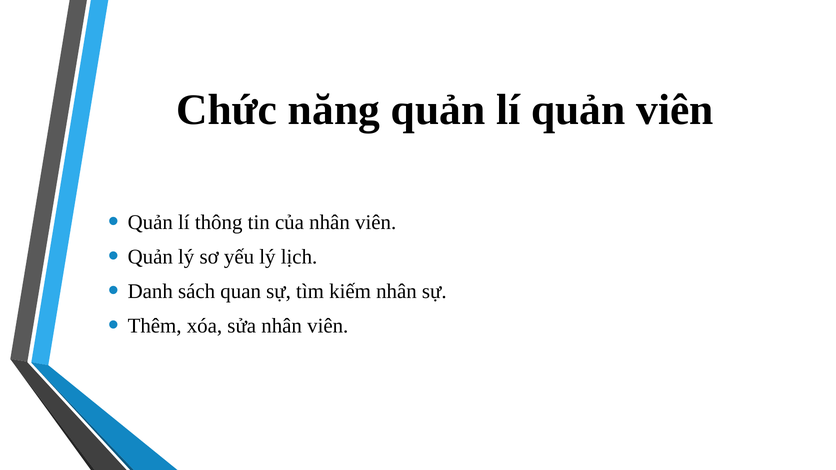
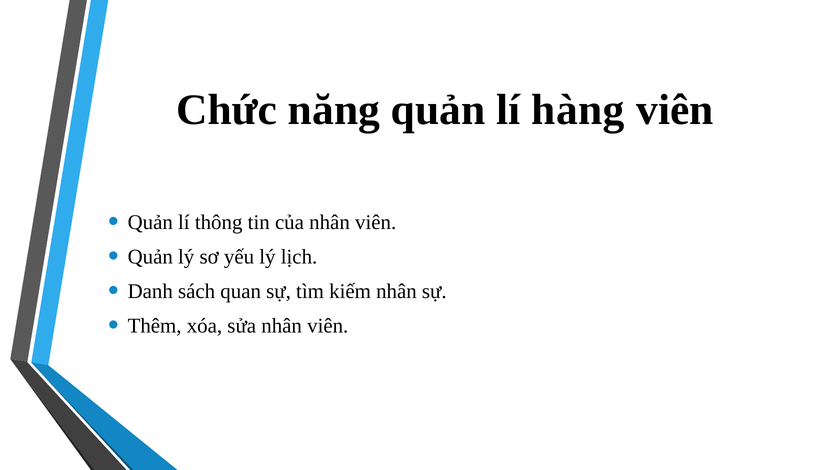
lí quản: quản -> hàng (578, 110)
